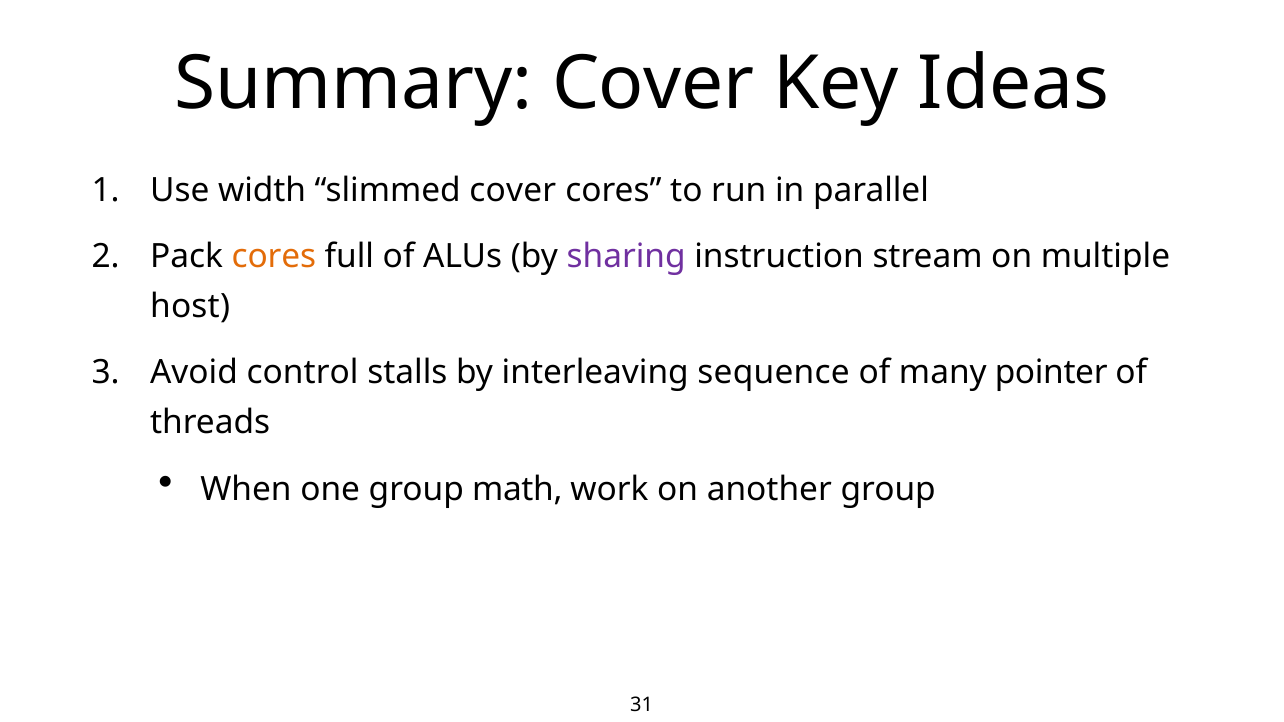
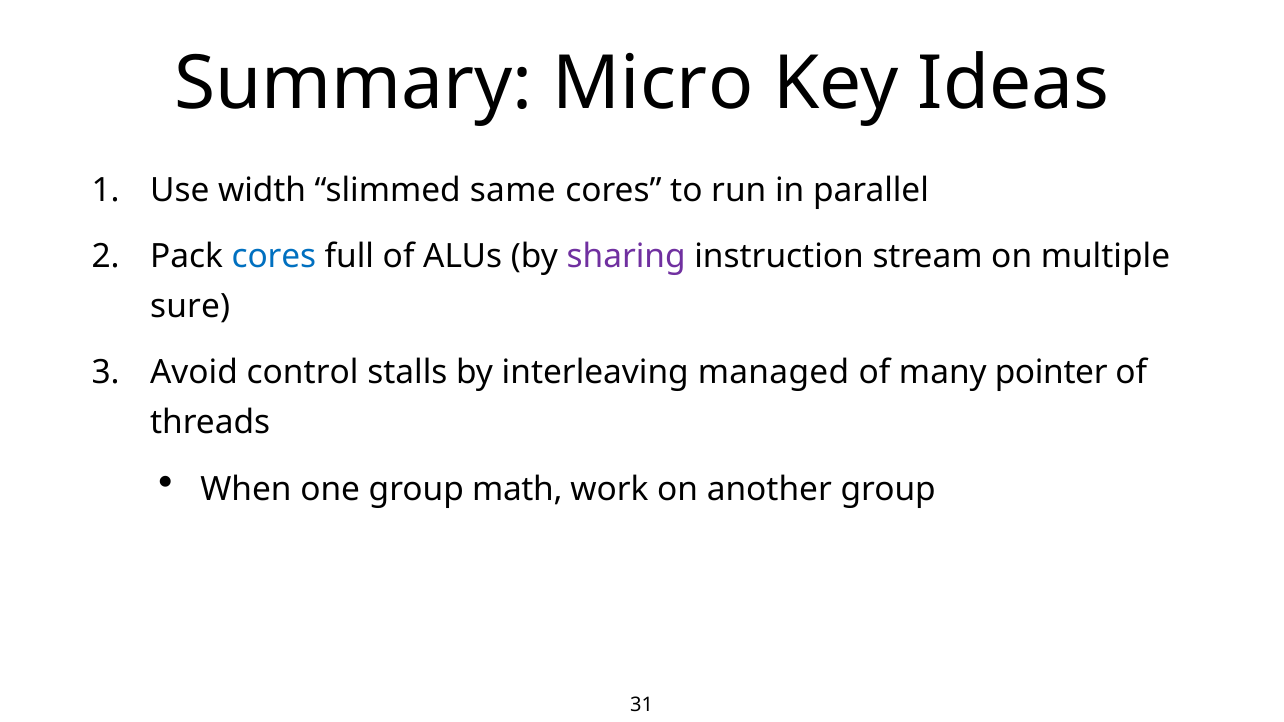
Summary Cover: Cover -> Micro (653, 84)
slimmed cover: cover -> same (513, 190)
cores colour: orange -> blue (274, 256)
host: host -> sure (190, 307)
sequence: sequence -> managed (774, 373)
